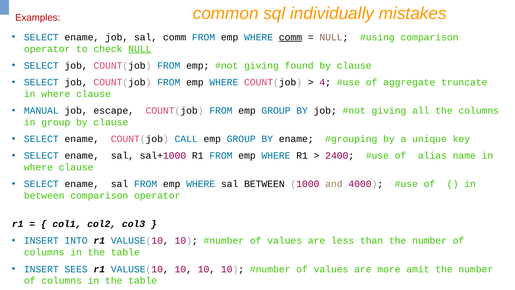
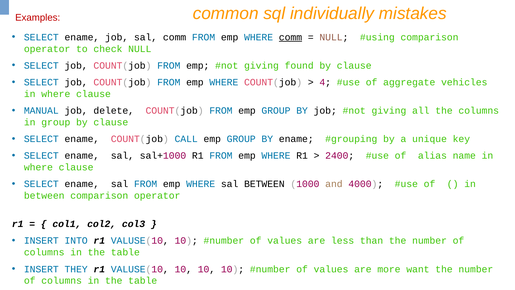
NULL underline: present -> none (140, 49)
truncate: truncate -> vehicles (464, 82)
escape: escape -> delete (114, 111)
SEES: SEES -> THEY (76, 269)
amit: amit -> want (418, 269)
